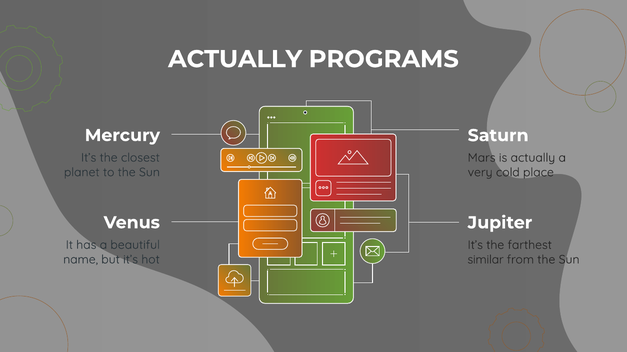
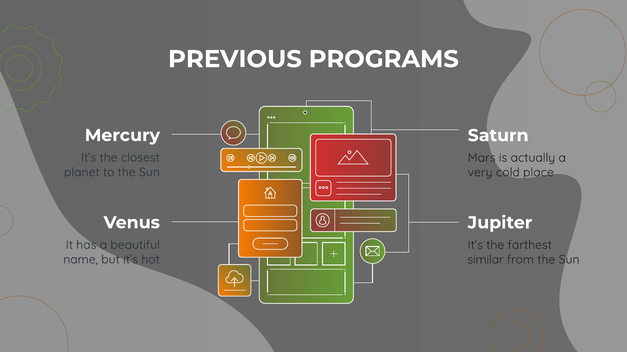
ACTUALLY: ACTUALLY -> PREVIOUS (235, 59)
